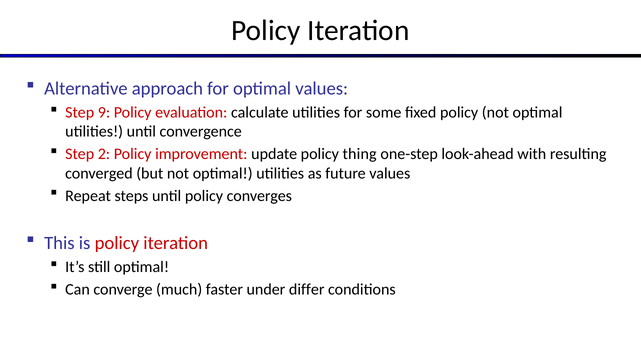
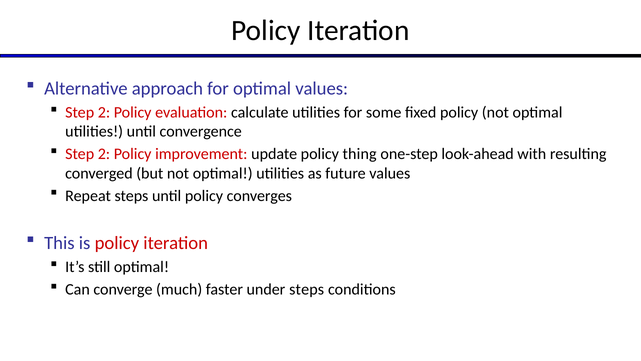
9: 9 -> 2 (104, 112)
under differ: differ -> steps (307, 289)
